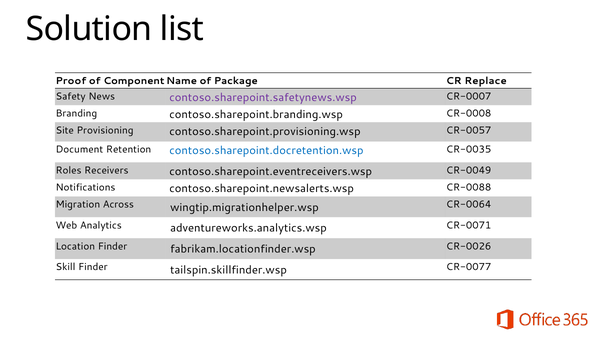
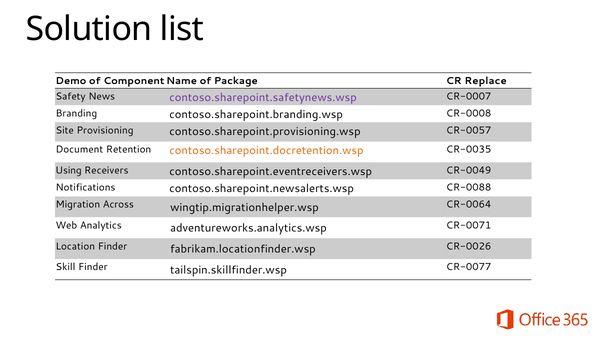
Proof: Proof -> Demo (71, 81)
contoso.sharepoint.docretention.wsp colour: blue -> orange (266, 151)
Roles: Roles -> Using (69, 171)
